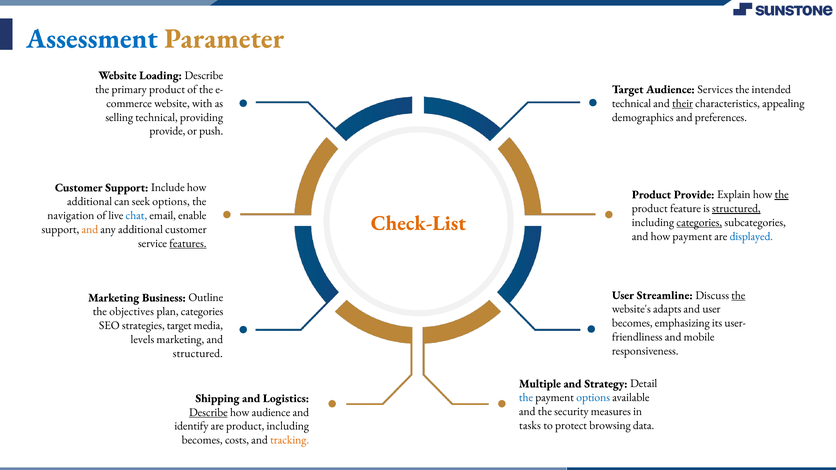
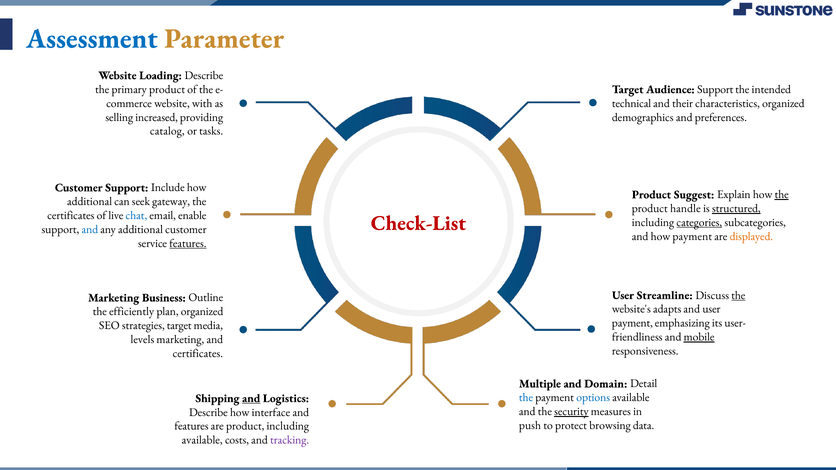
Audience Services: Services -> Support (715, 89)
their underline: present -> none (683, 103)
characteristics appealing: appealing -> organized (783, 103)
selling technical: technical -> increased (157, 117)
provide: provide -> catalog (167, 131)
push: push -> tasks (211, 131)
Product Provide: Provide -> Suggest (694, 195)
seek options: options -> gateway (171, 202)
feature: feature -> handle (685, 209)
navigation: navigation -> certificates (71, 216)
Check-List colour: orange -> red (418, 223)
and colour: orange -> blue (90, 229)
displayed colour: blue -> orange (751, 236)
objectives: objectives -> efficiently (132, 312)
plan categories: categories -> organized (202, 312)
becomes: becomes -> payment (632, 323)
mobile underline: none -> present (699, 337)
structured: structured -> certificates (198, 354)
Strategy: Strategy -> Domain (606, 384)
and underline: none -> present (251, 398)
security underline: none -> present (571, 412)
Describe underline: present -> none (208, 412)
how audience: audience -> interface (271, 412)
tasks: tasks -> push (530, 426)
identify: identify -> features (191, 426)
becomes: becomes -> available (202, 440)
tracking colour: orange -> purple (290, 440)
